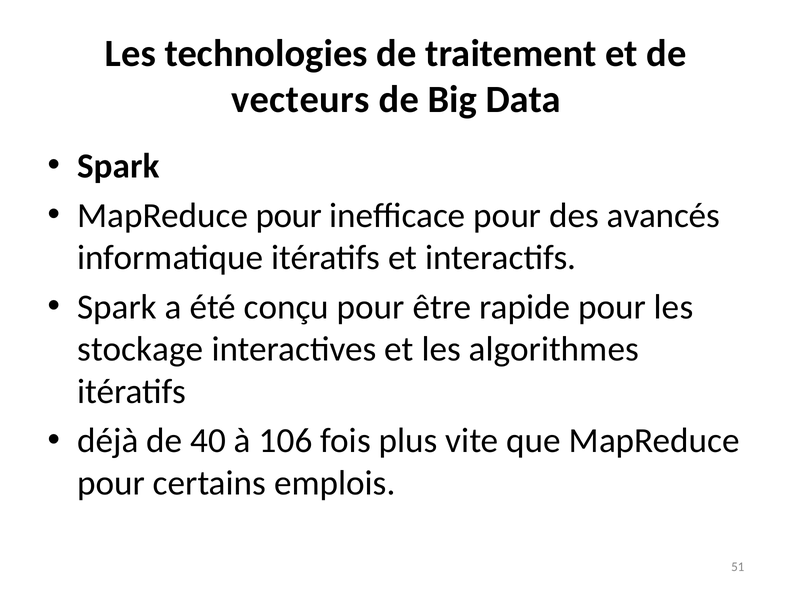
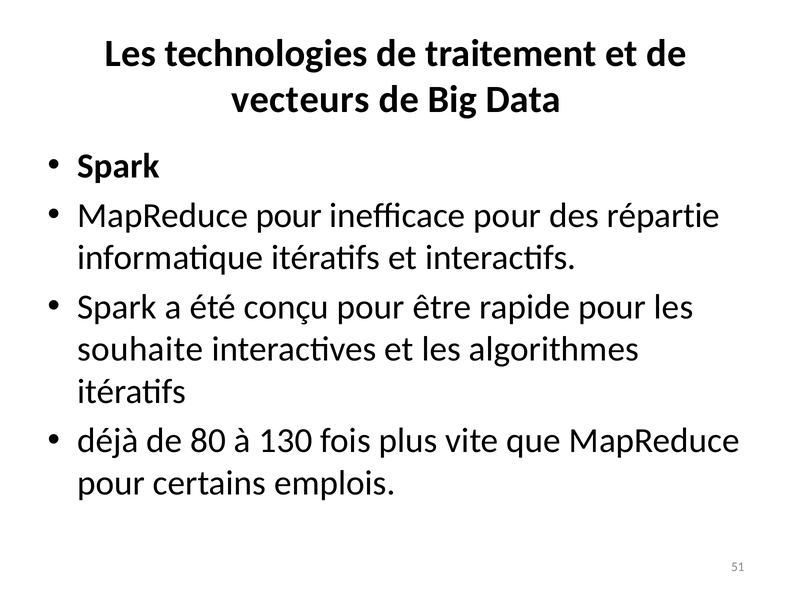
avancés: avancés -> répartie (663, 215)
stockage: stockage -> souhaite (140, 349)
40: 40 -> 80 (208, 441)
106: 106 -> 130 (286, 441)
